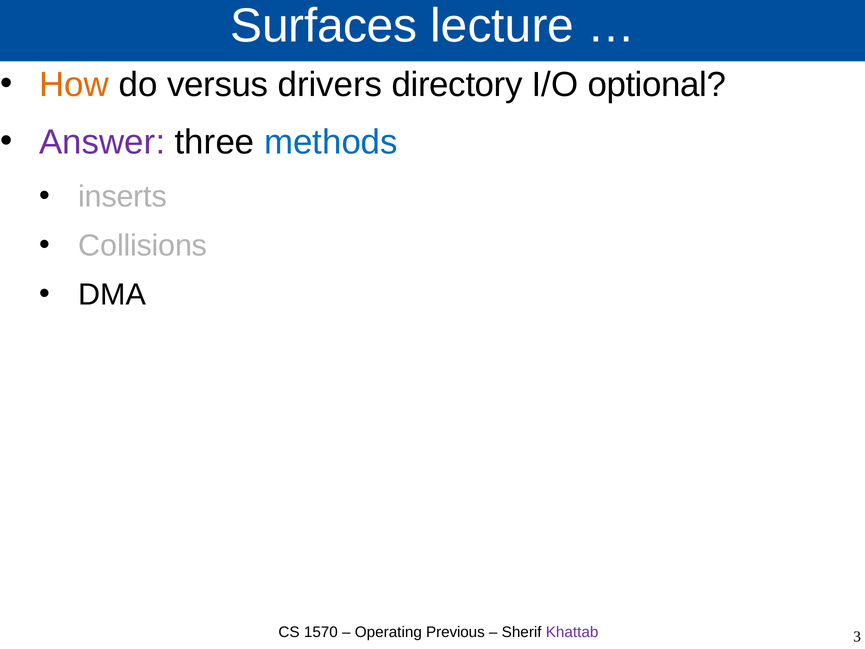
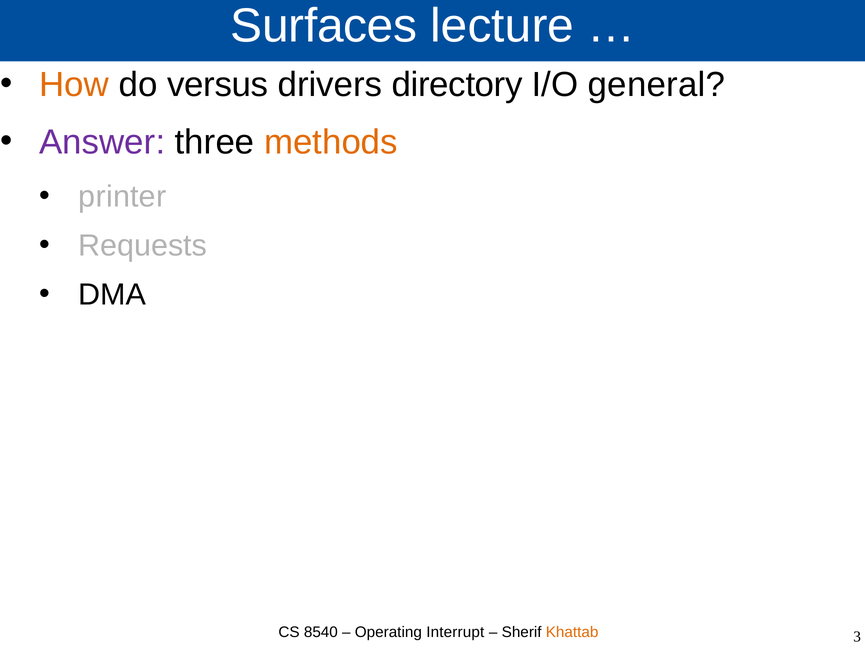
optional: optional -> general (657, 85)
methods colour: blue -> orange (331, 142)
inserts: inserts -> printer (122, 197)
Collisions: Collisions -> Requests (143, 246)
1570: 1570 -> 8540 (321, 632)
Previous: Previous -> Interrupt (455, 632)
Khattab colour: purple -> orange (572, 632)
